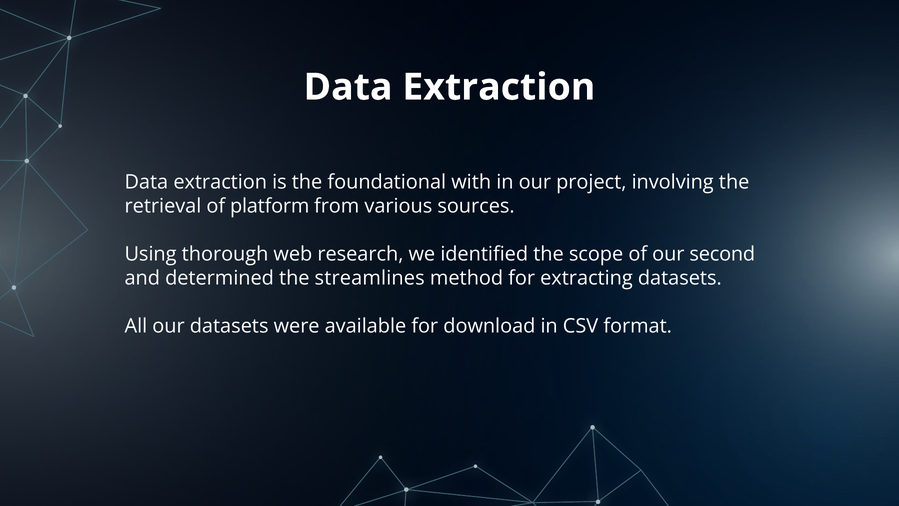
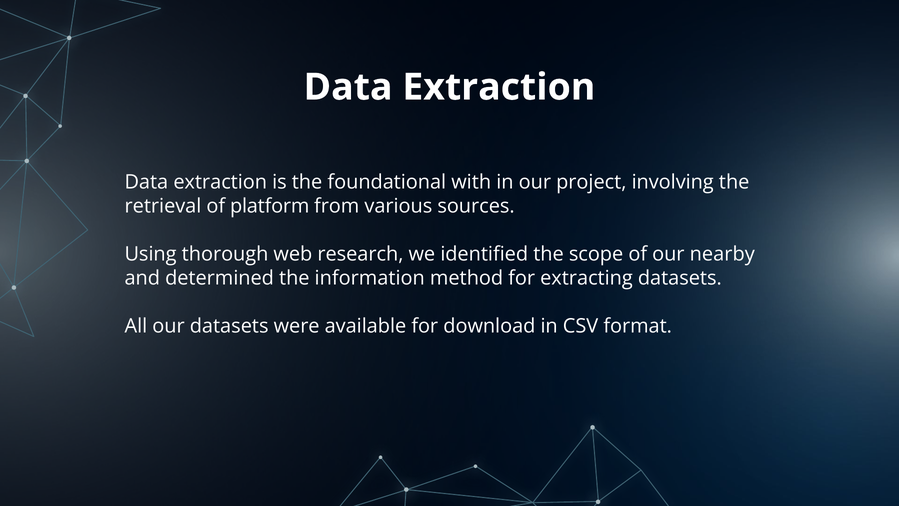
second: second -> nearby (722, 254)
streamlines: streamlines -> information (370, 278)
